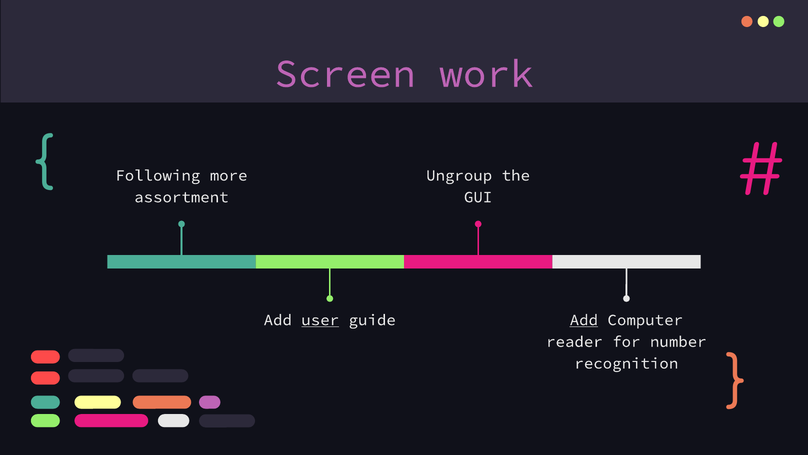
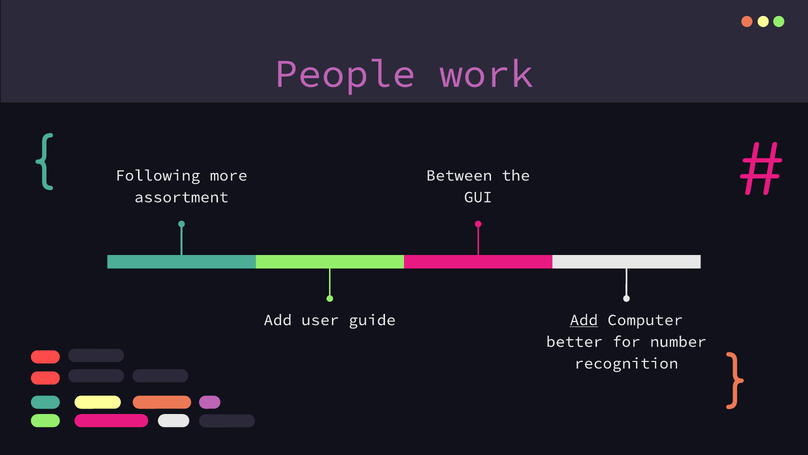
Screen: Screen -> People (345, 74)
Ungroup: Ungroup -> Between (459, 175)
user underline: present -> none (320, 320)
reader: reader -> better (574, 341)
